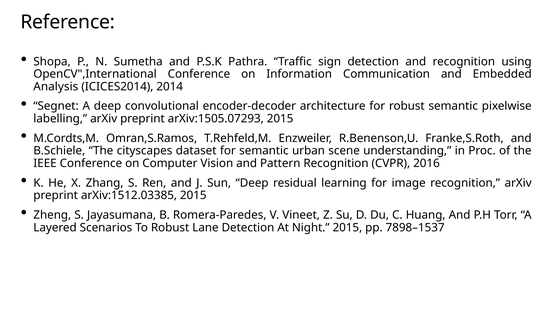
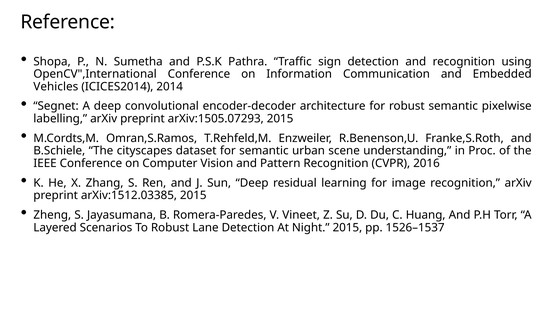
Analysis: Analysis -> Vehicles (56, 87)
7898–1537: 7898–1537 -> 1526–1537 (415, 227)
